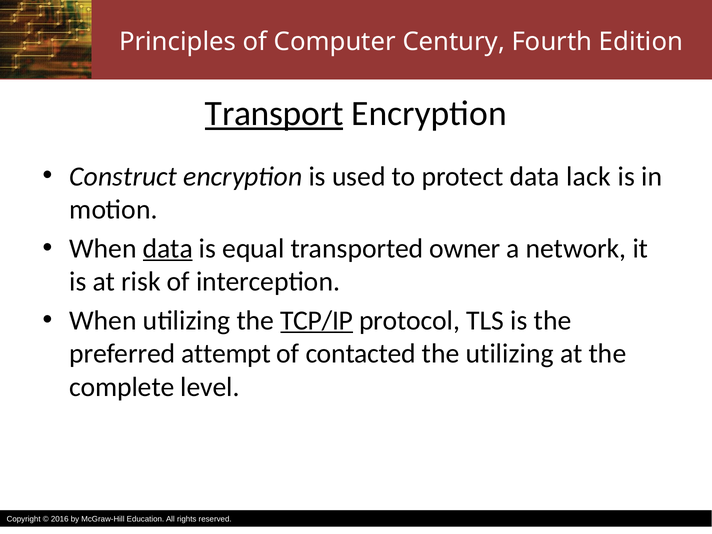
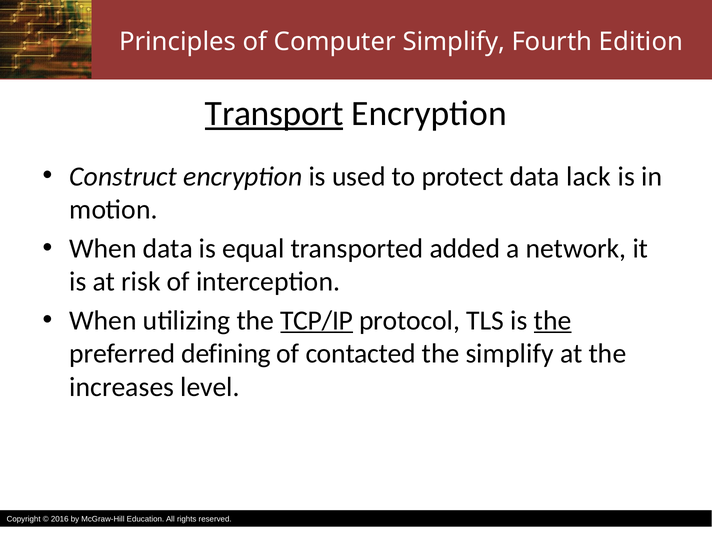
Century: Century -> Simplify (454, 42)
data underline: present -> none (168, 248)
owner: owner -> added (465, 248)
the underline: none -> present (553, 320)
attempt: attempt -> defining (226, 354)
the utilizing: utilizing -> simplify (510, 354)
complete: complete -> increases (122, 387)
